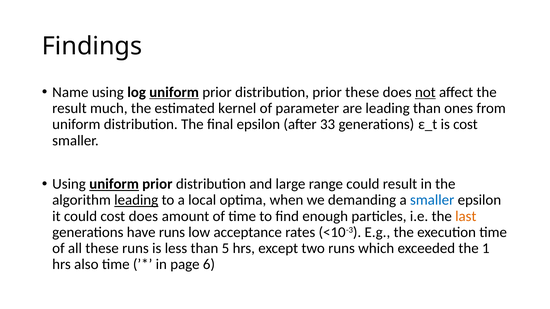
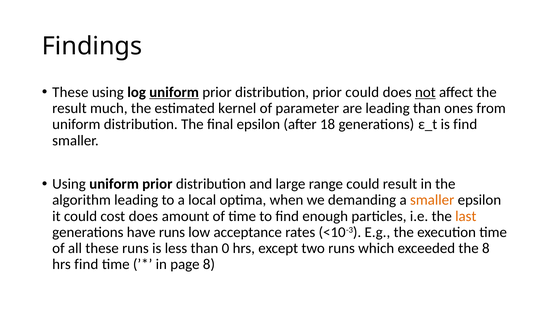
Name: Name -> These (70, 92)
prior these: these -> could (362, 92)
33: 33 -> 18 (328, 125)
is cost: cost -> find (465, 125)
uniform underline: present -> none (114, 184)
leading underline: present -> none (136, 200)
smaller colour: blue -> orange (432, 200)
5: 5 -> 0 (225, 249)
the 1: 1 -> 8 (486, 249)
hrs also: also -> find (86, 265)
page 6: 6 -> 8 (209, 265)
